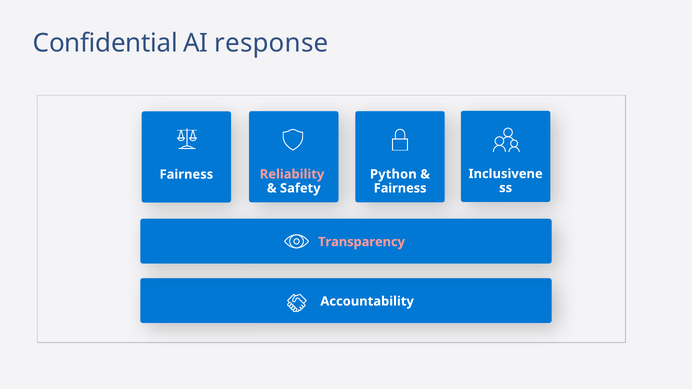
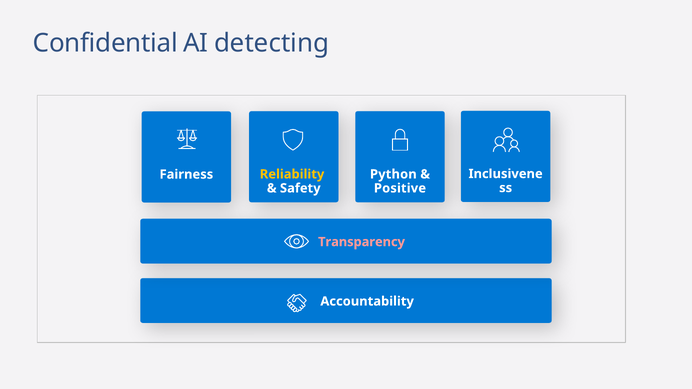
response: response -> detecting (272, 43)
Reliability colour: pink -> yellow (292, 174)
Fairness: Fairness -> Positive (400, 188)
